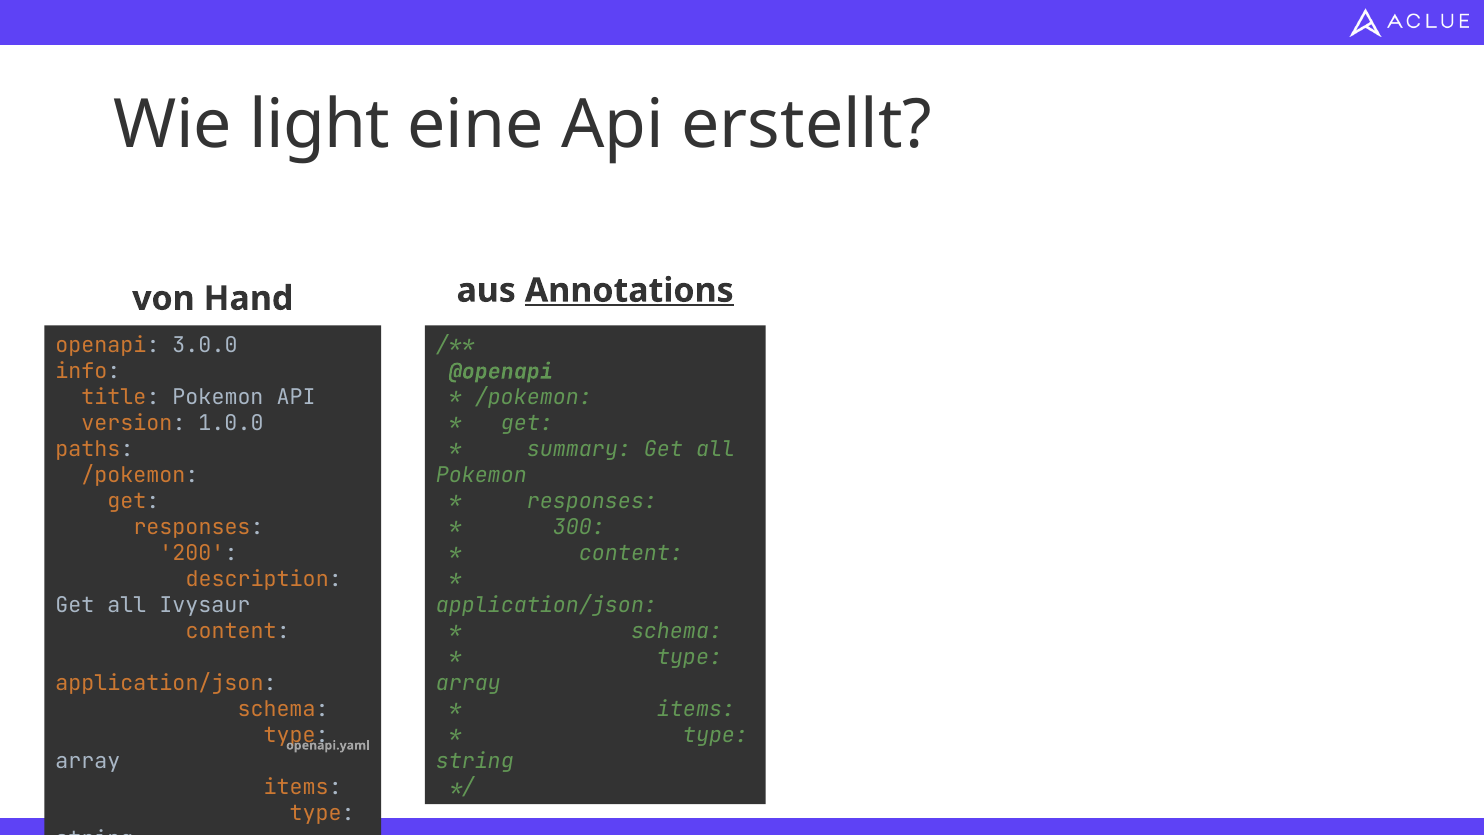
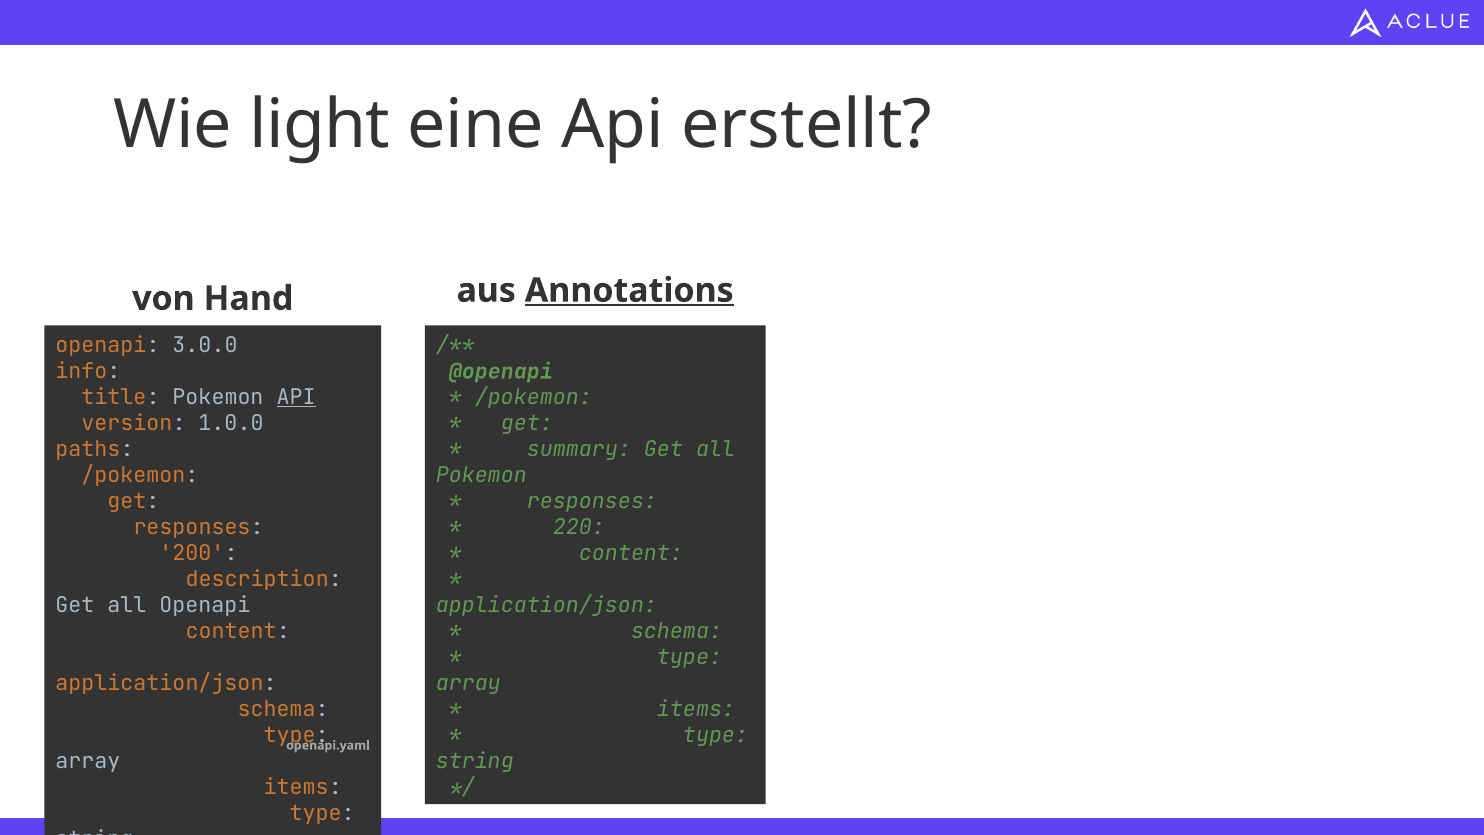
API underline: none -> present (296, 397)
300: 300 -> 220 (579, 527)
all Ivysaur: Ivysaur -> Openapi (205, 605)
